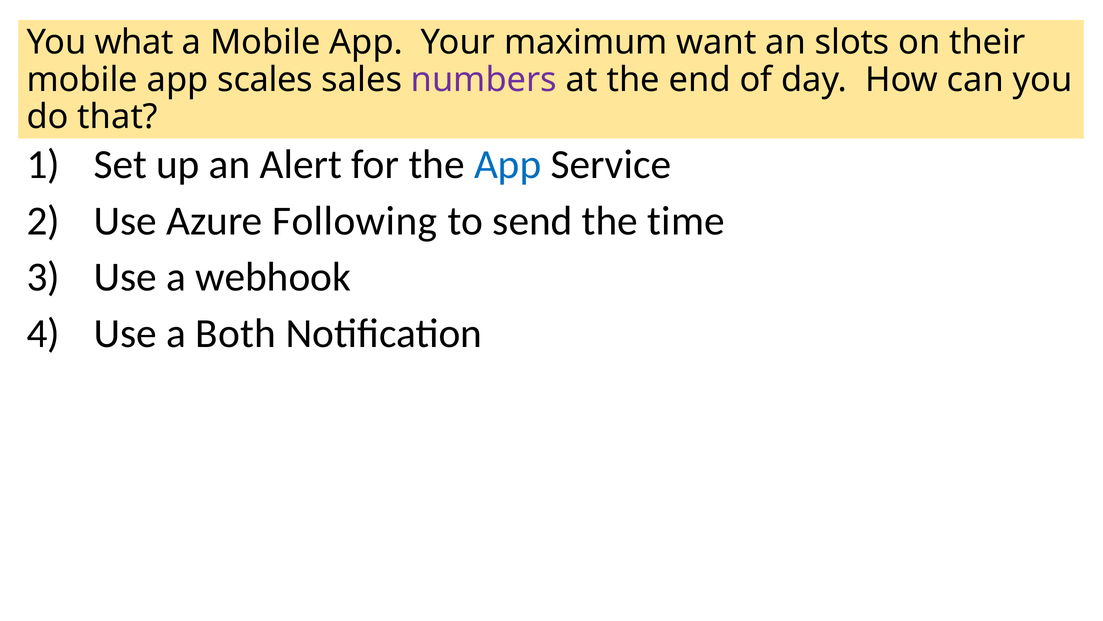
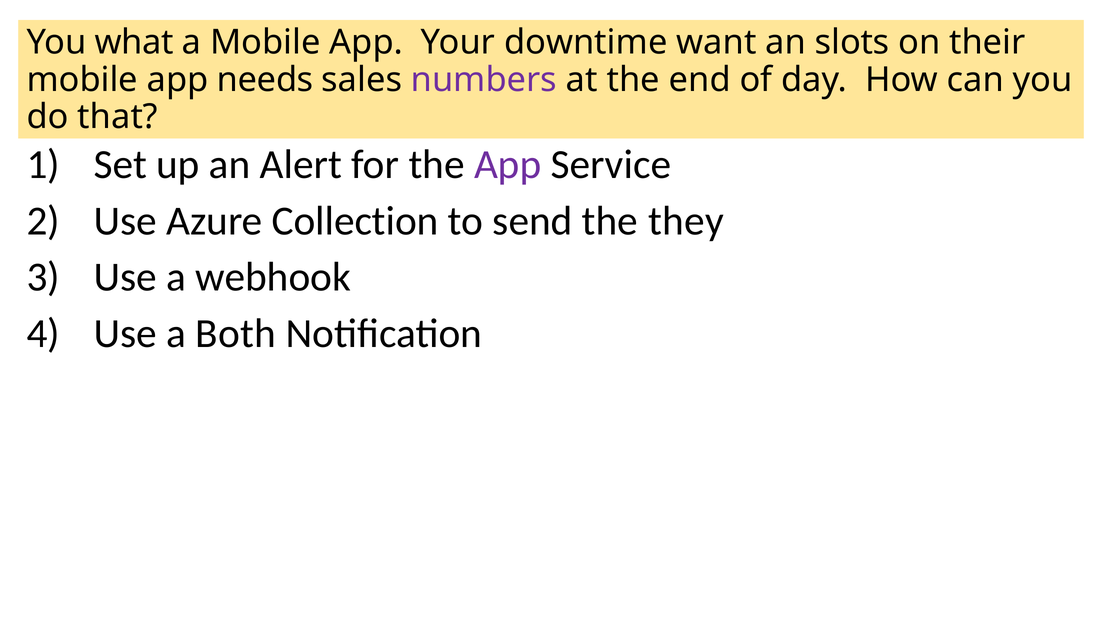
maximum: maximum -> downtime (586, 42)
scales: scales -> needs (265, 80)
App colour: blue -> purple (508, 165)
Following: Following -> Collection (355, 221)
time: time -> they (686, 221)
